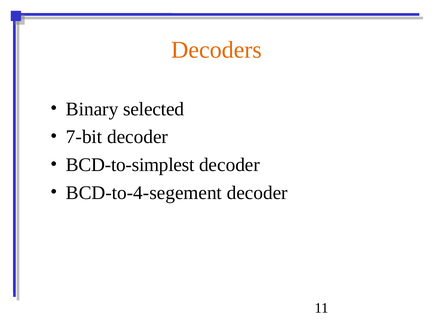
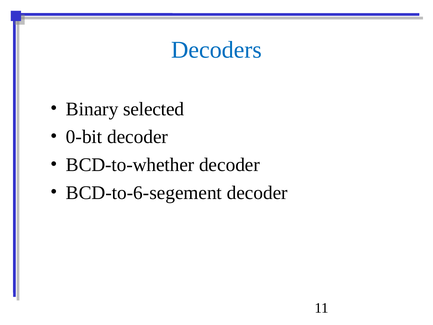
Decoders colour: orange -> blue (216, 50)
7-bit: 7-bit -> 0-bit (84, 137)
BCD-to-simplest: BCD-to-simplest -> BCD-to-whether (130, 165)
BCD-to-4-segement: BCD-to-4-segement -> BCD-to-6-segement (144, 193)
